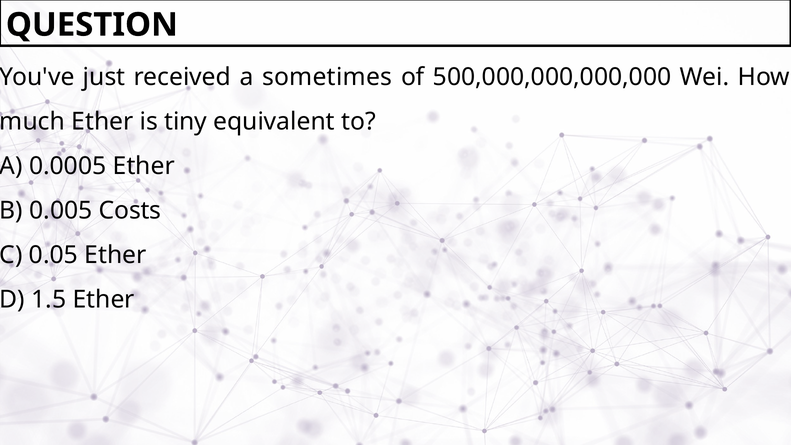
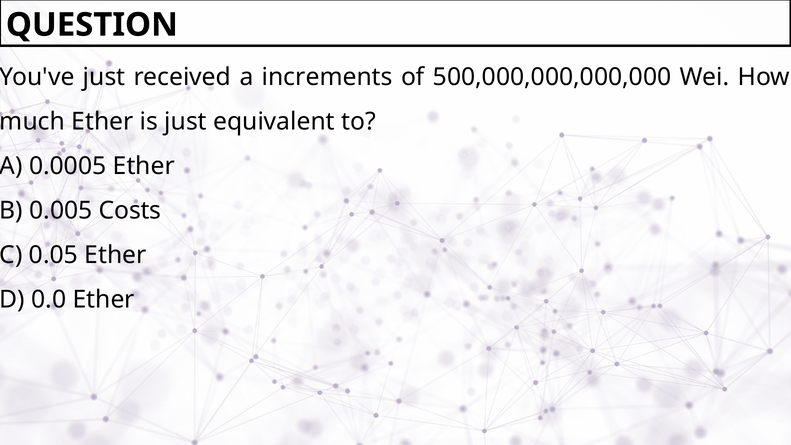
sometimes: sometimes -> increments (327, 77)
is tiny: tiny -> just (186, 122)
1.5: 1.5 -> 0.0 (49, 300)
